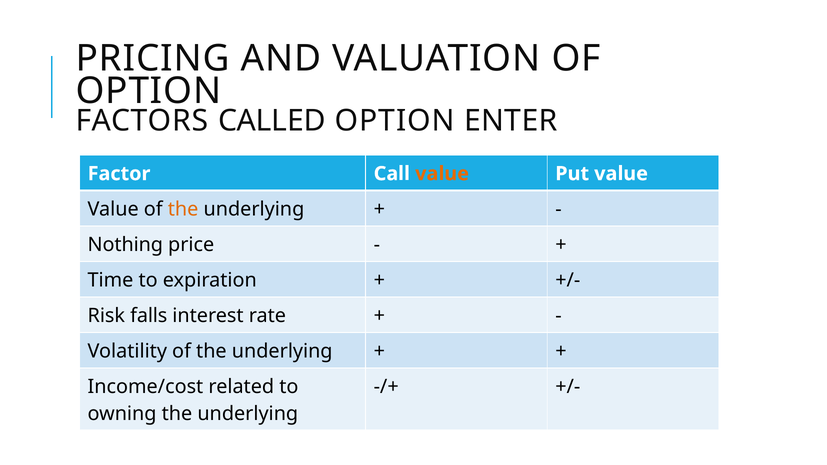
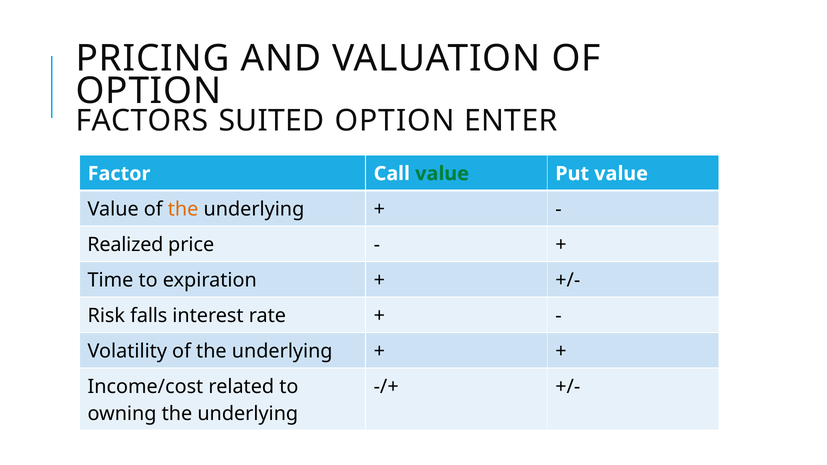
CALLED: CALLED -> SUITED (272, 121)
value colour: orange -> green (442, 174)
Nothing: Nothing -> Realized (125, 245)
